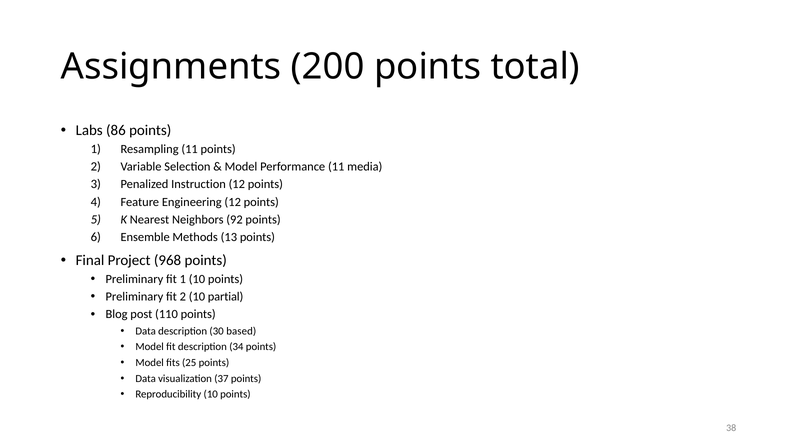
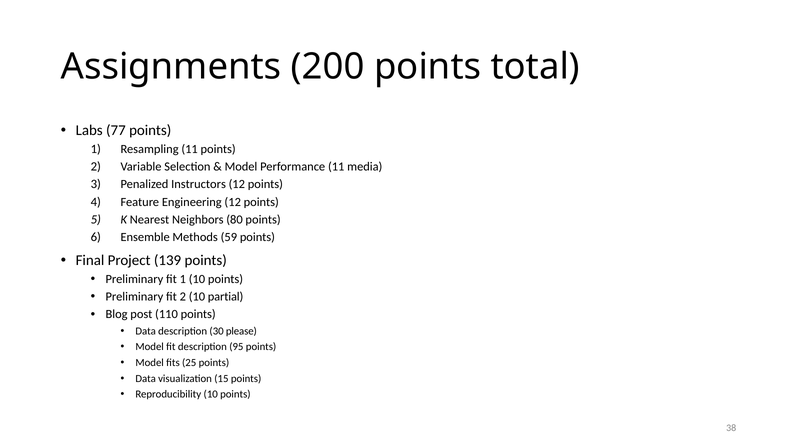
86: 86 -> 77 (116, 130)
Instruction: Instruction -> Instructors (199, 184)
92: 92 -> 80 (235, 220)
13: 13 -> 59 (229, 237)
968: 968 -> 139 (168, 260)
based: based -> please (241, 331)
34: 34 -> 95 (236, 347)
37: 37 -> 15 (221, 379)
